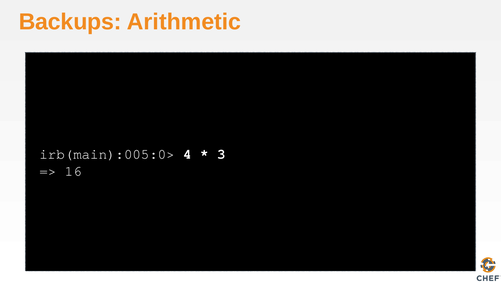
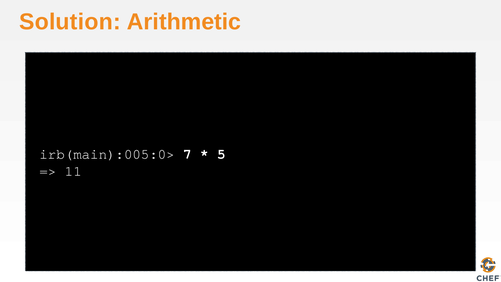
Backups: Backups -> Solution (70, 22)
4: 4 -> 7 (187, 154)
3: 3 -> 5 (221, 154)
16: 16 -> 11 (73, 171)
